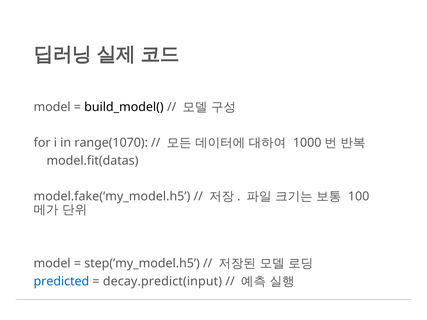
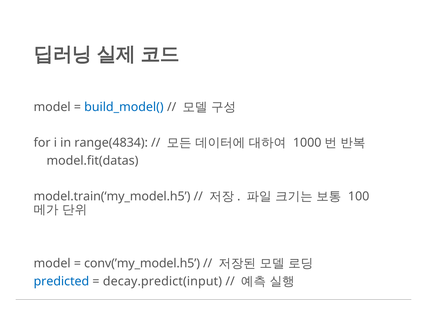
build_model( colour: black -> blue (124, 107)
range(1070: range(1070 -> range(4834 (111, 143)
model.fake(‘my_model.h5: model.fake(‘my_model.h5 -> model.train(‘my_model.h5 (112, 197)
step(’my_model.h5: step(’my_model.h5 -> conv(’my_model.h5 (142, 264)
